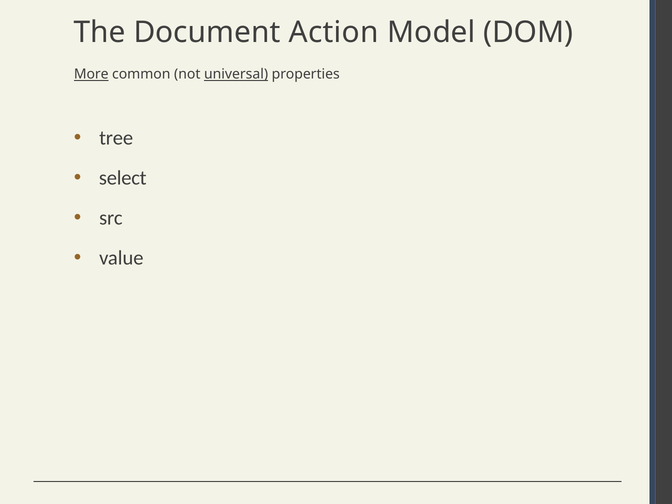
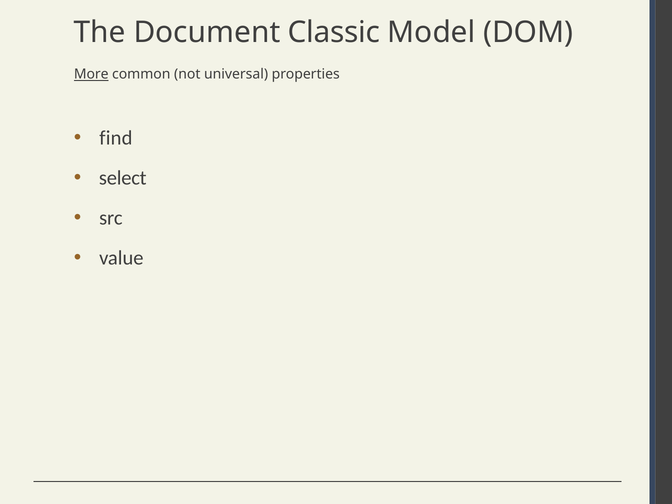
Action: Action -> Classic (334, 32)
universal underline: present -> none (236, 74)
tree: tree -> find (116, 138)
